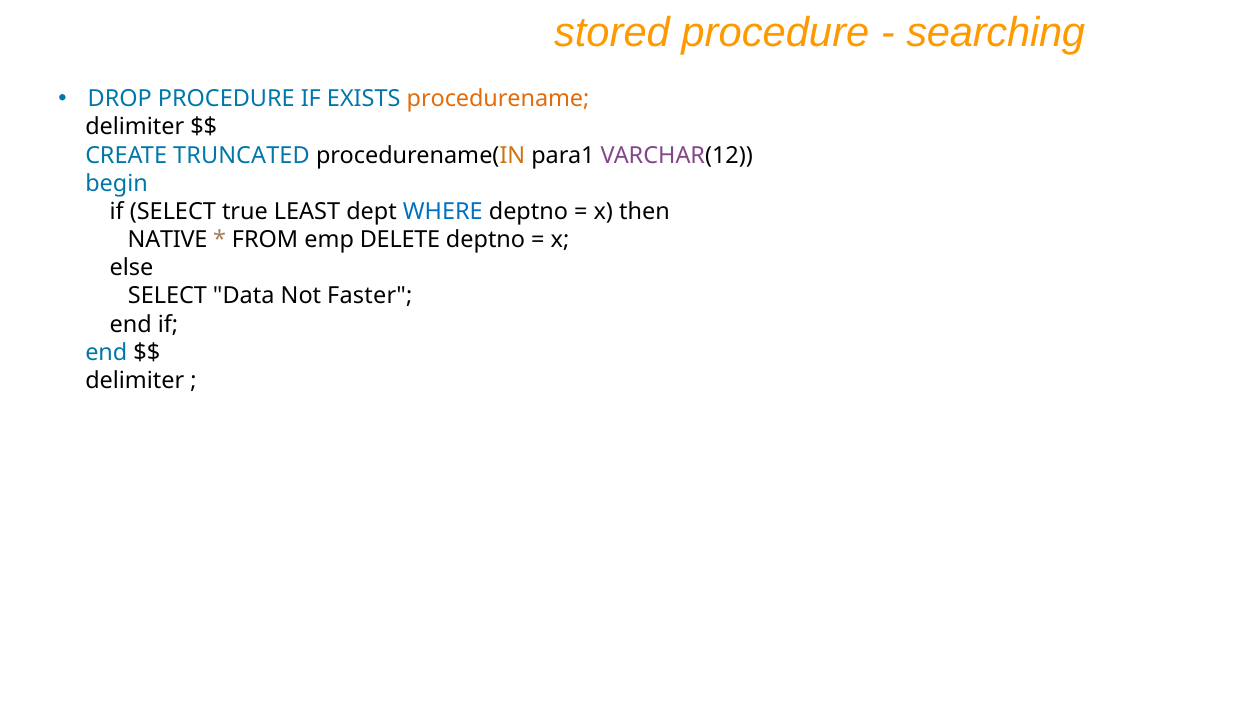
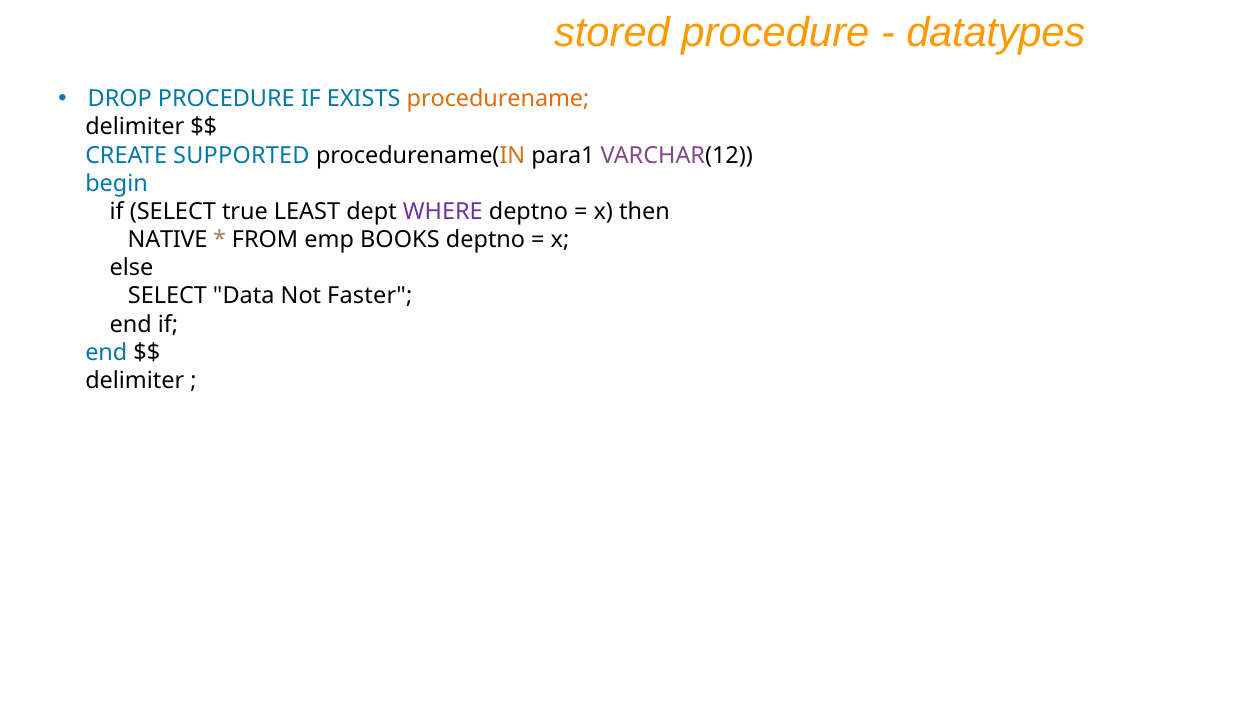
searching: searching -> datatypes (996, 33)
TRUNCATED: TRUNCATED -> SUPPORTED (241, 155)
WHERE colour: blue -> purple (443, 212)
DELETE: DELETE -> BOOKS (400, 240)
